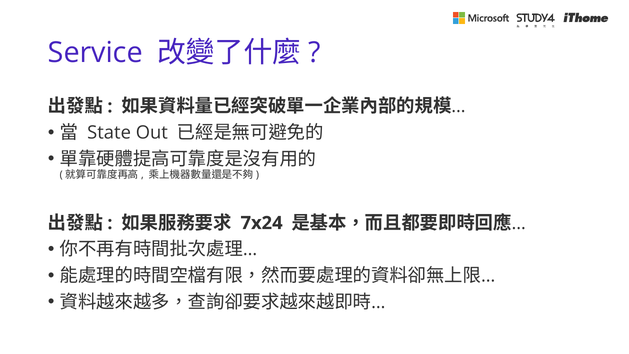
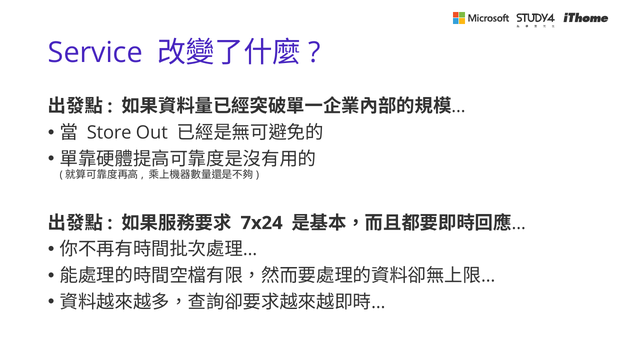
State: State -> Store (109, 133)
